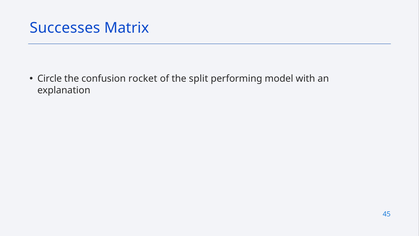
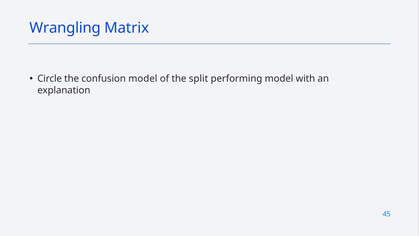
Successes: Successes -> Wrangling (65, 28)
confusion rocket: rocket -> model (143, 79)
